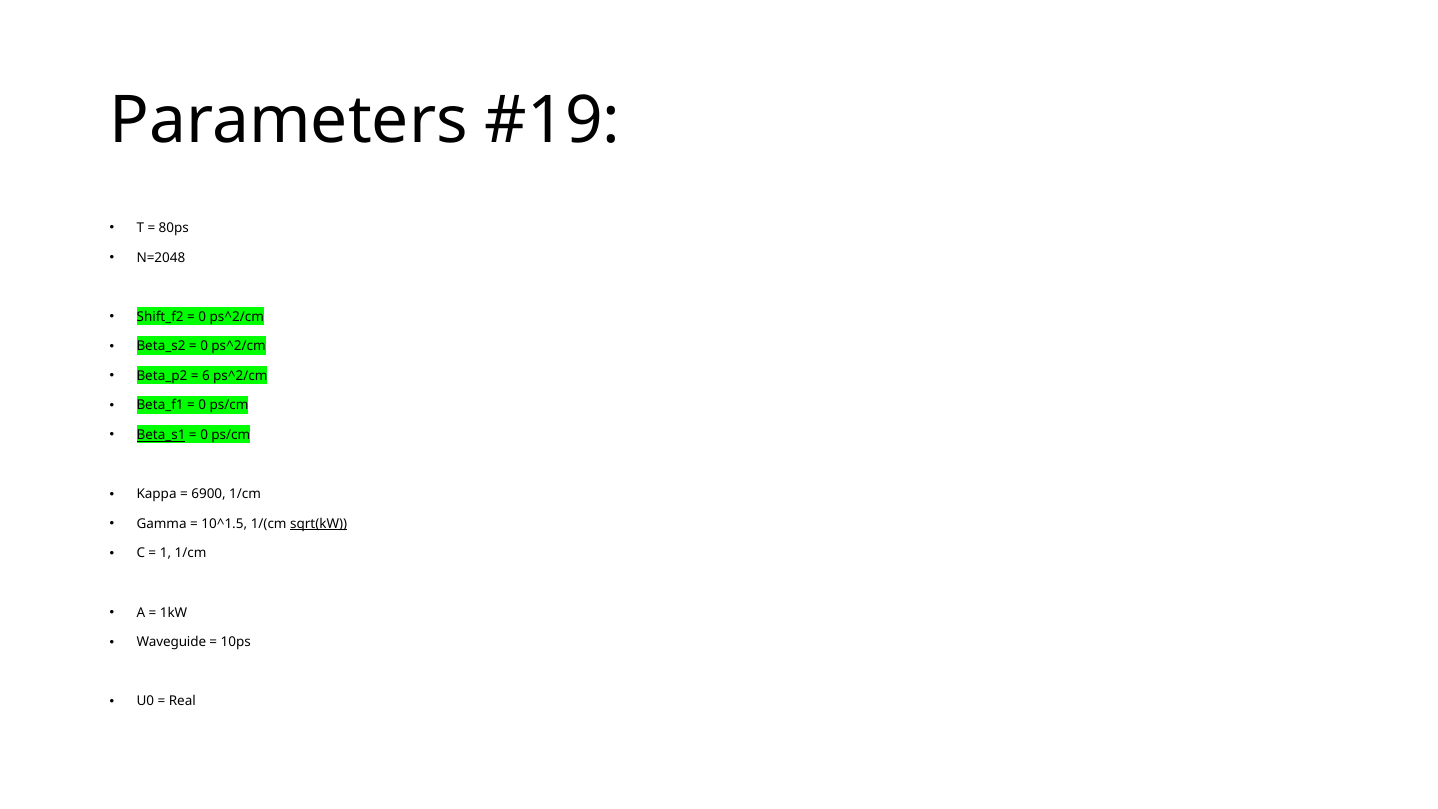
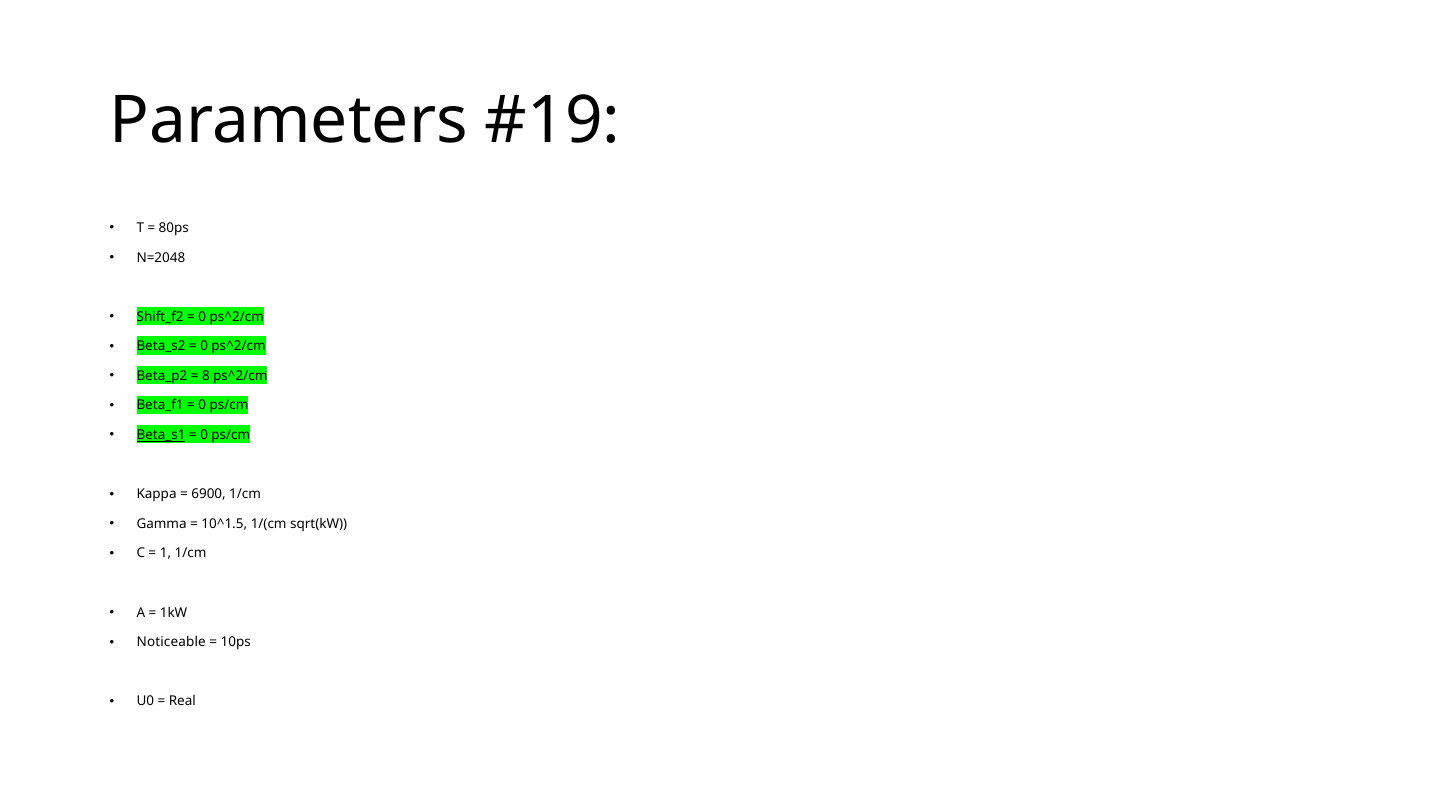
6: 6 -> 8 (206, 376)
sqrt(kW underline: present -> none (319, 524)
Waveguide: Waveguide -> Noticeable (171, 642)
